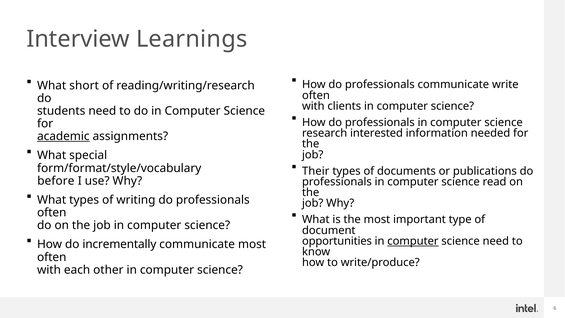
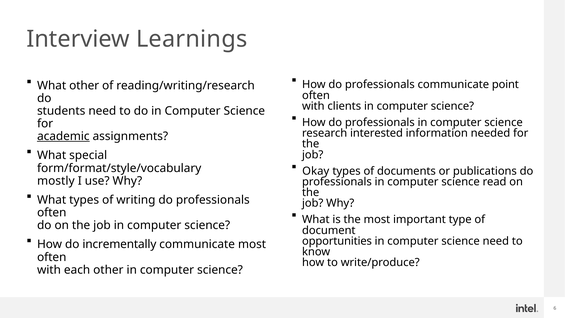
write: write -> point (505, 85)
What short: short -> other (84, 85)
Their: Their -> Okay (316, 171)
before: before -> mostly (56, 181)
computer underline: present -> none (413, 241)
